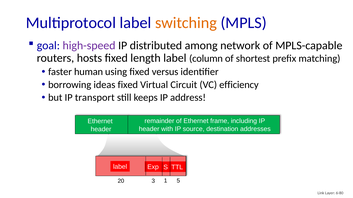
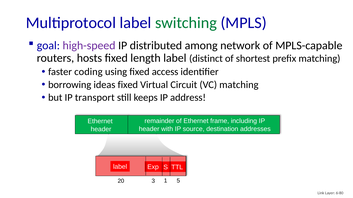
switching colour: orange -> green (186, 23)
column: column -> distinct (206, 59)
human: human -> coding (88, 72)
versus: versus -> access (165, 72)
VC efficiency: efficiency -> matching (239, 85)
